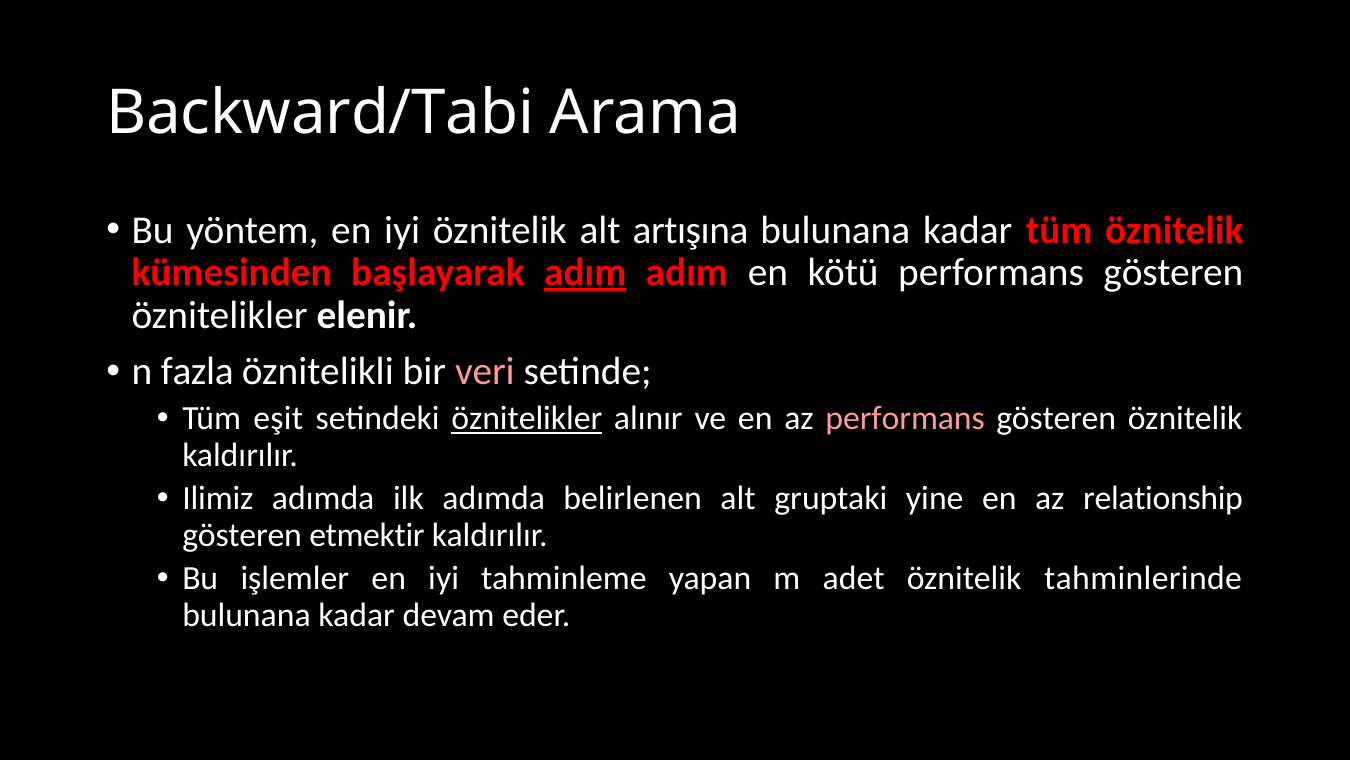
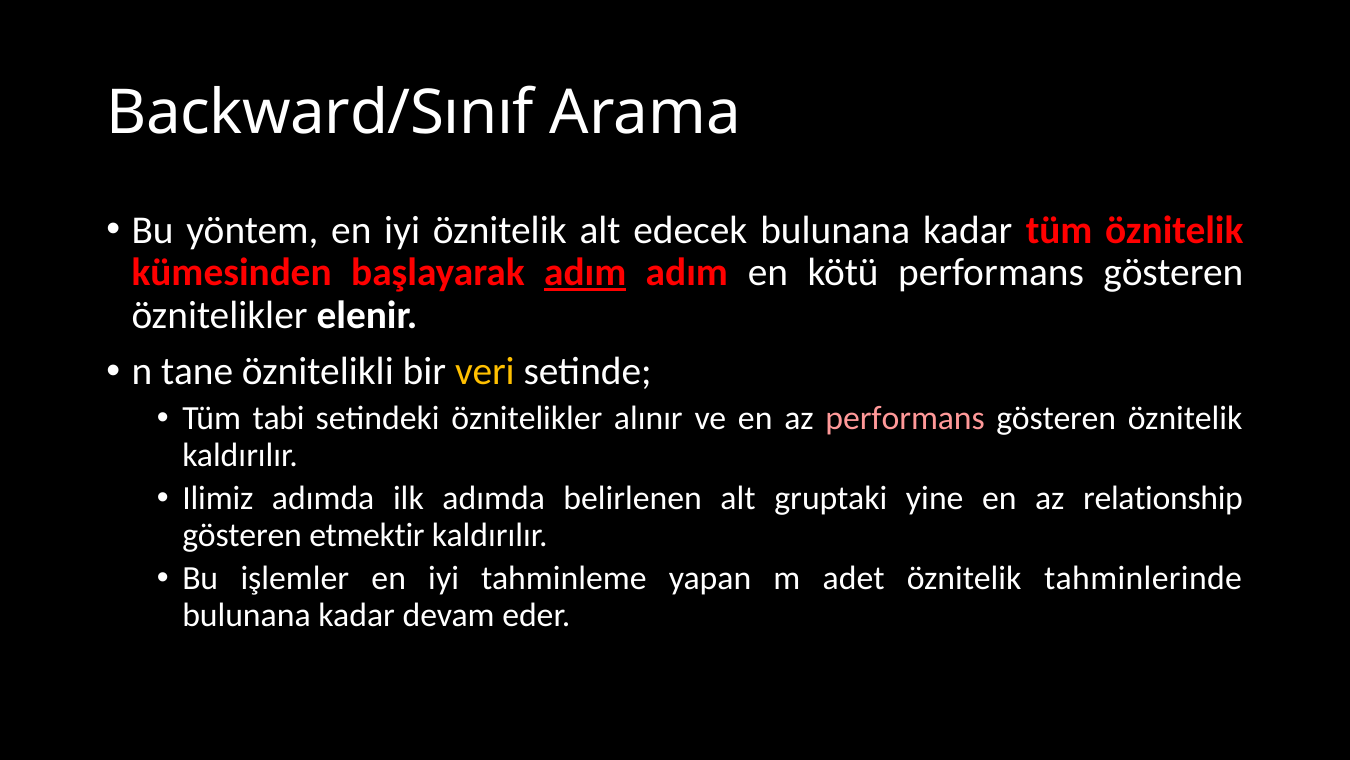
Backward/Tabi: Backward/Tabi -> Backward/Sınıf (320, 113)
artışına: artışına -> edecek (690, 230)
fazla: fazla -> tane (197, 372)
veri colour: pink -> yellow (485, 372)
eşit: eşit -> tabi (279, 418)
öznitelikler underline: present -> none (527, 418)
